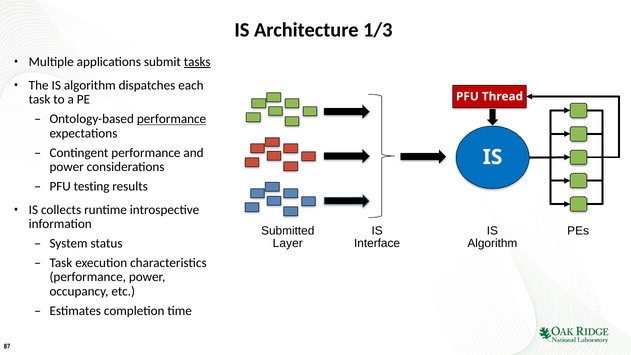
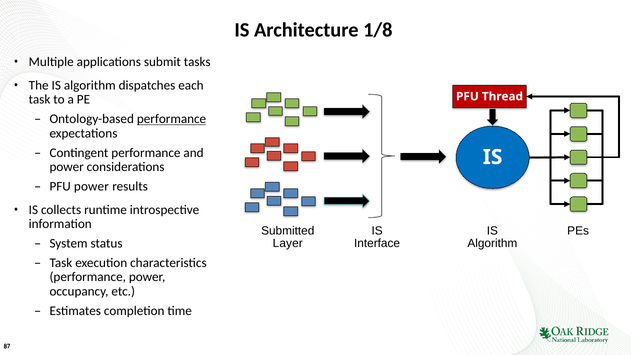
1/3: 1/3 -> 1/8 (378, 30)
tasks underline: present -> none (197, 62)
PFU testing: testing -> power (91, 186)
